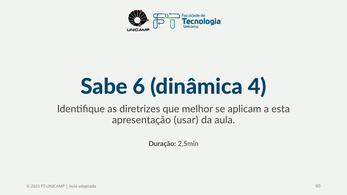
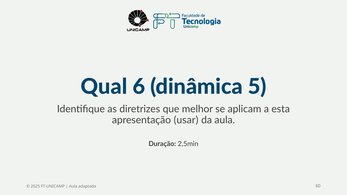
Sabe: Sabe -> Qual (104, 87)
4: 4 -> 5 (257, 87)
